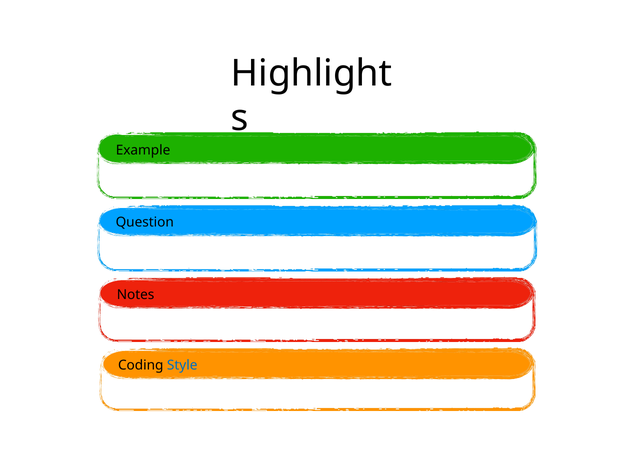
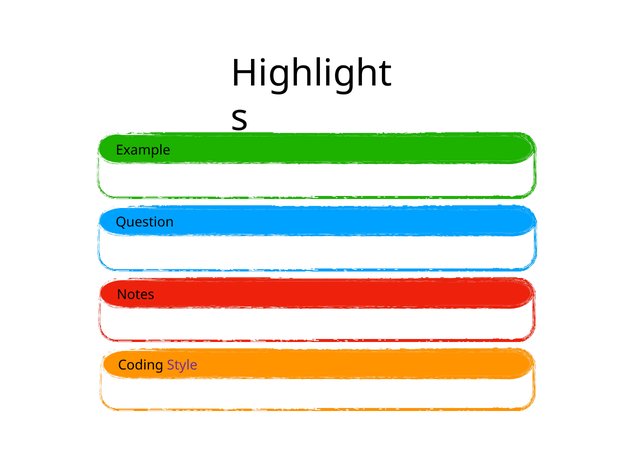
Style colour: blue -> purple (182, 365)
